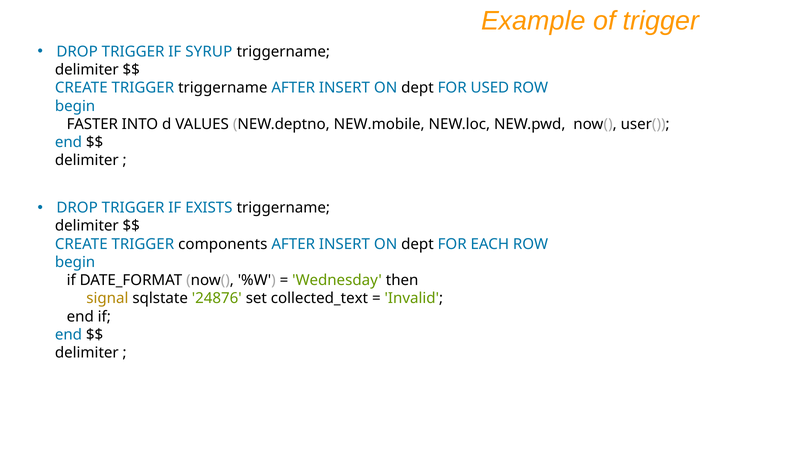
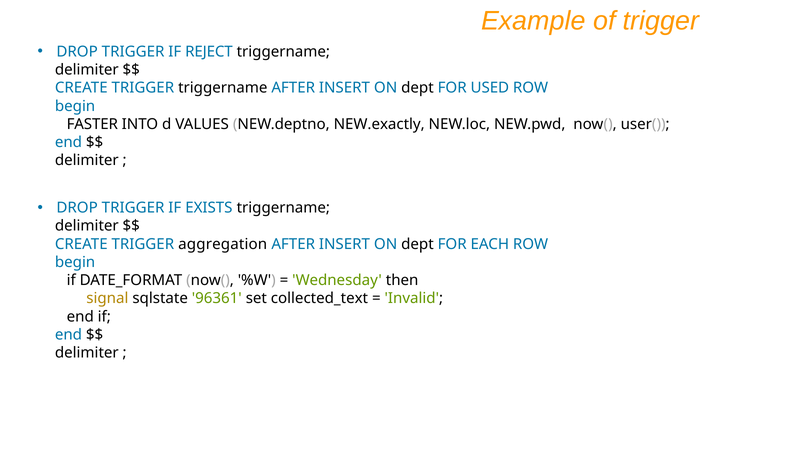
SYRUP: SYRUP -> REJECT (209, 52)
NEW.mobile: NEW.mobile -> NEW.exactly (379, 124)
components: components -> aggregation (223, 244)
24876: 24876 -> 96361 (217, 299)
